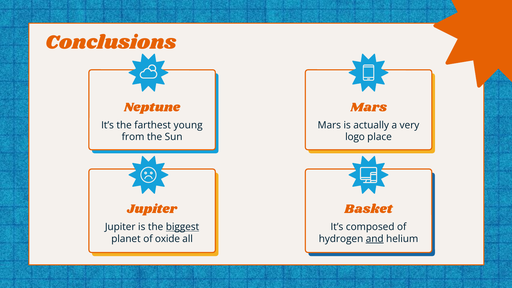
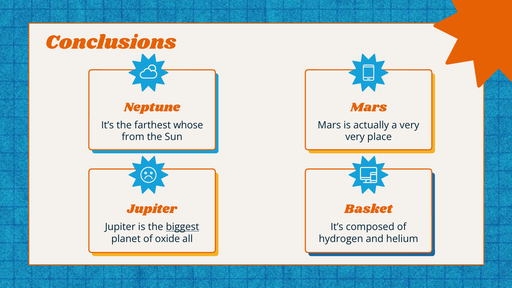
young: young -> whose (188, 125)
logo: logo -> very (355, 137)
and underline: present -> none (375, 239)
